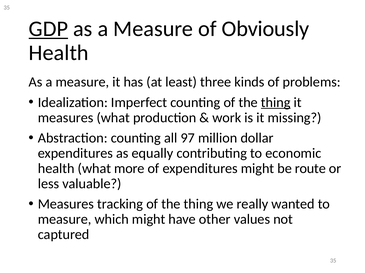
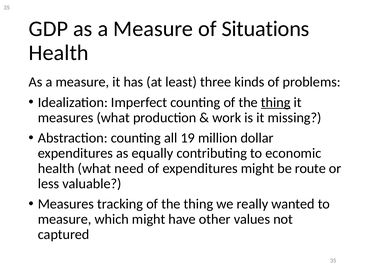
GDP underline: present -> none (48, 29)
Obviously: Obviously -> Situations (266, 29)
97: 97 -> 19 (188, 138)
more: more -> need (129, 169)
